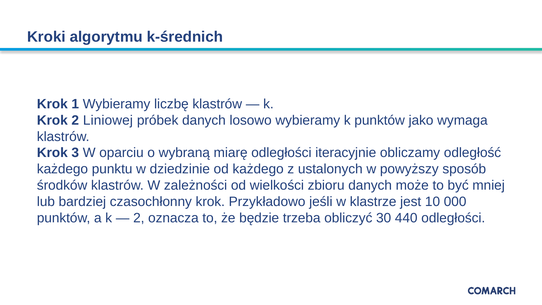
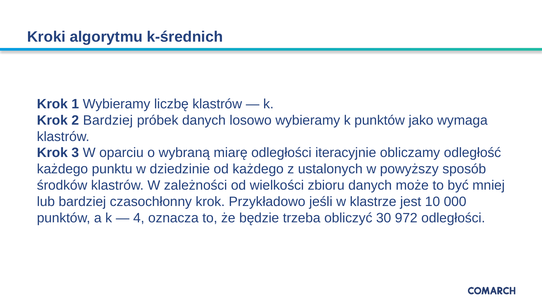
2 Liniowej: Liniowej -> Bardziej (108, 120)
2: 2 -> 4 (139, 218)
440: 440 -> 972 (406, 218)
